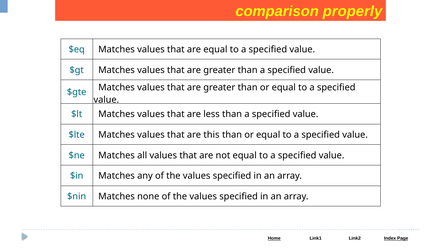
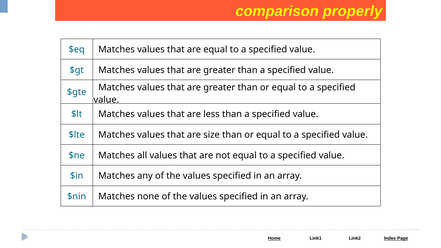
this: this -> size (212, 135)
